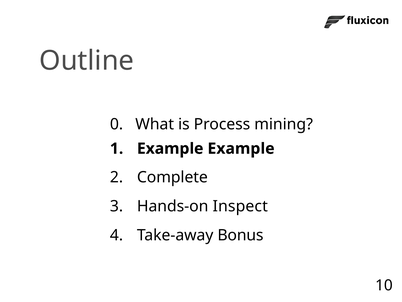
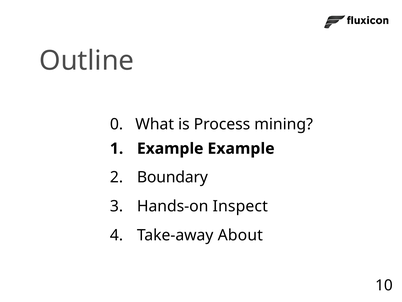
Complete: Complete -> Boundary (172, 177)
Bonus: Bonus -> About (240, 235)
